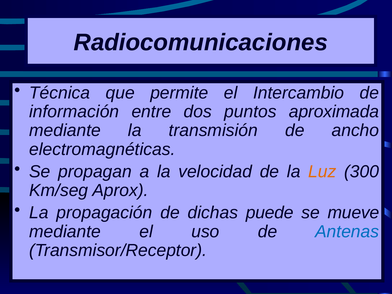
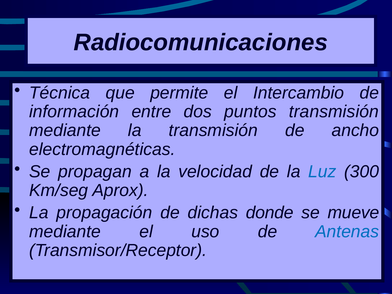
puntos aproximada: aproximada -> transmisión (334, 112)
Luz colour: orange -> blue (322, 172)
puede: puede -> donde (270, 213)
